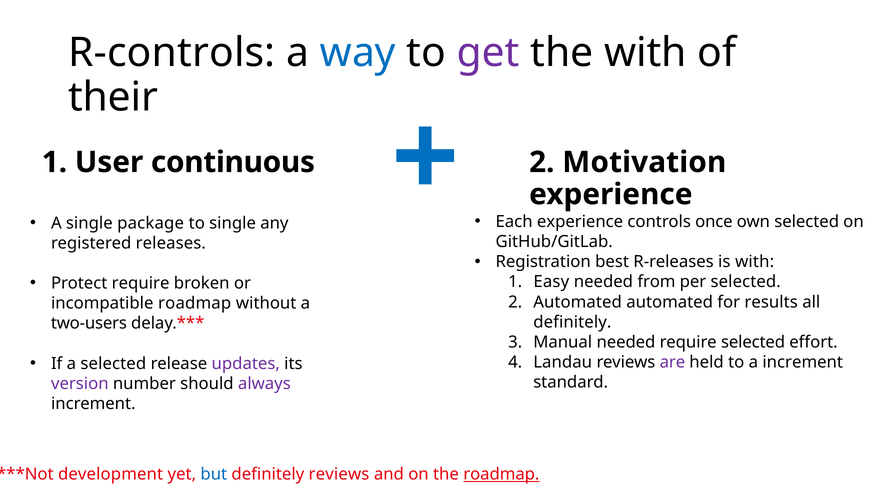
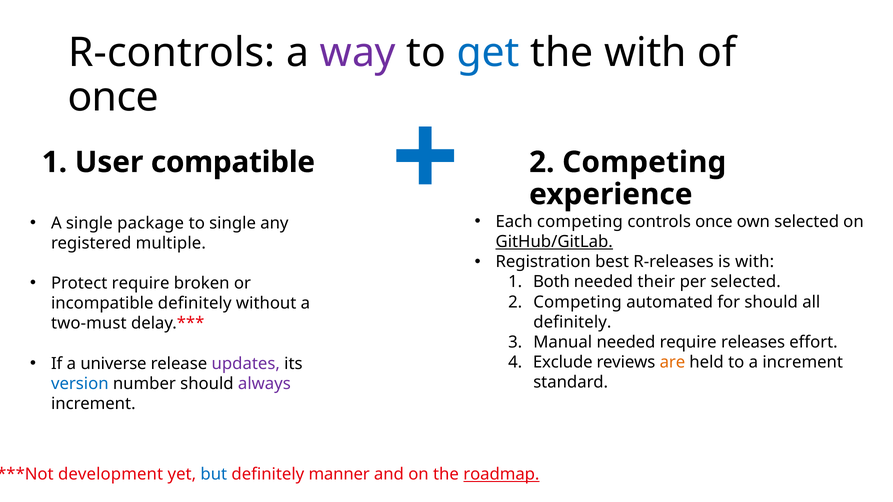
way colour: blue -> purple (358, 53)
get colour: purple -> blue (488, 53)
their: their -> once (113, 97)
continuous: continuous -> compatible (233, 162)
Motivation: Motivation -> Competing (644, 162)
Each experience: experience -> competing (580, 222)
GitHub/GitLab underline: none -> present (554, 242)
releases: releases -> multiple (171, 243)
Easy: Easy -> Both (551, 282)
from: from -> their (656, 282)
Automated: Automated -> Competing (578, 302)
for results: results -> should (771, 302)
incompatible roadmap: roadmap -> definitely (195, 304)
two-users: two-users -> two-must (89, 324)
require selected: selected -> releases (753, 342)
a selected: selected -> universe (113, 364)
Landau: Landau -> Exclude (563, 363)
are colour: purple -> orange (672, 363)
version colour: purple -> blue (80, 384)
definitely reviews: reviews -> manner (339, 475)
